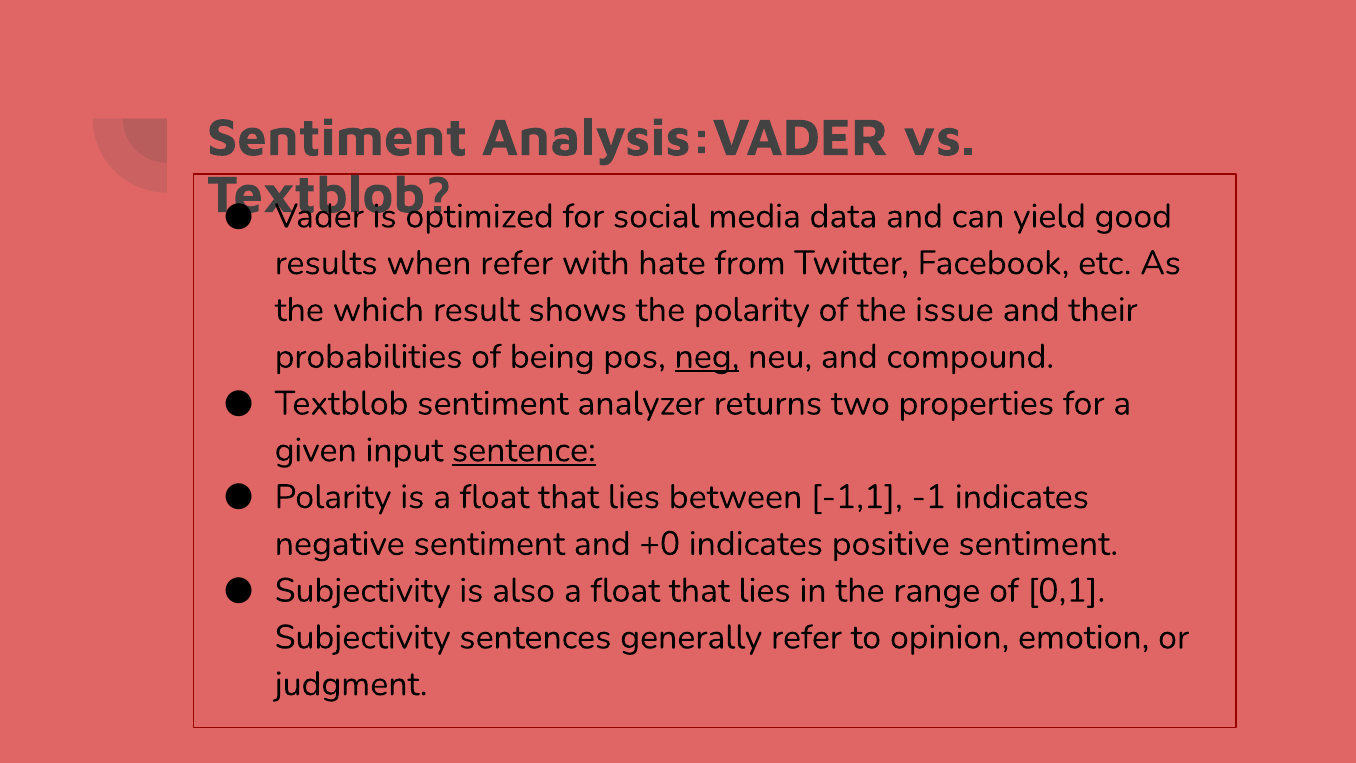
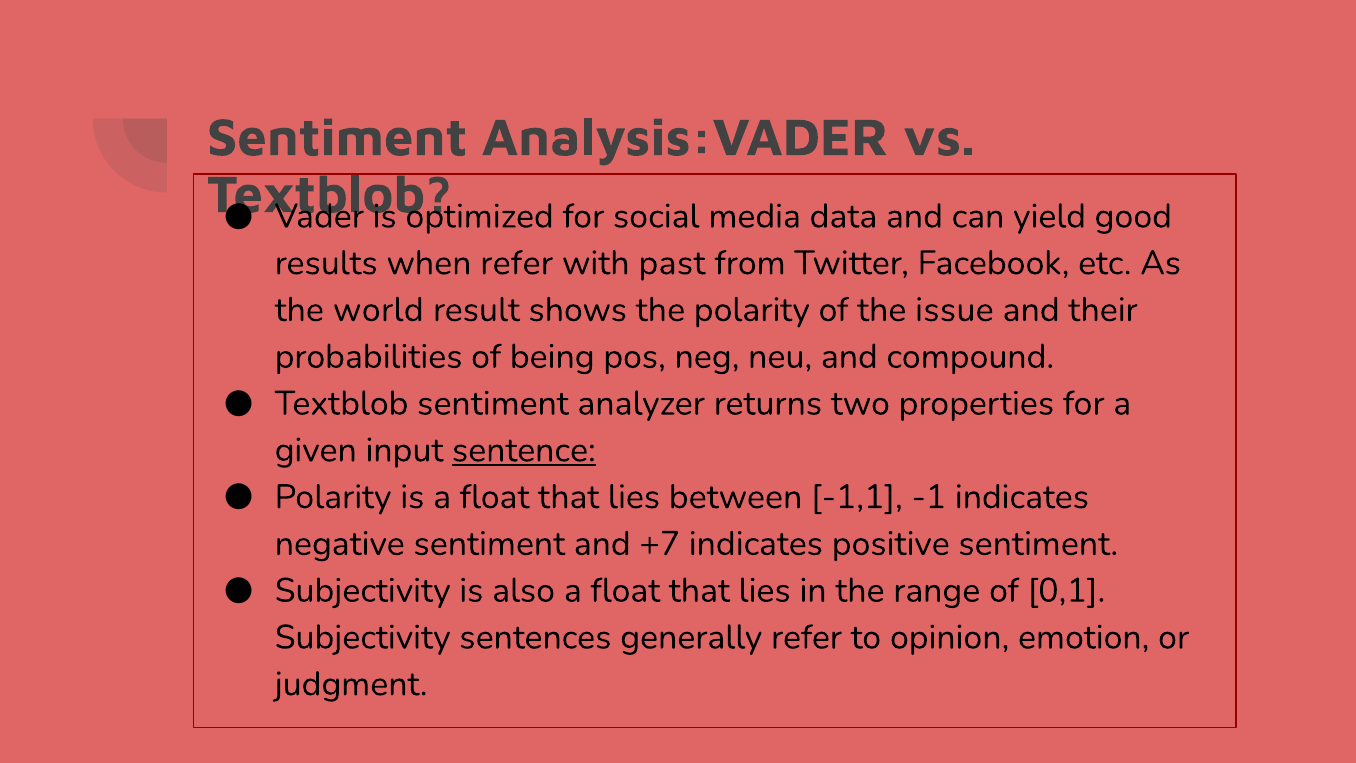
hate: hate -> past (672, 263)
which: which -> world (378, 310)
neg underline: present -> none (707, 356)
+0: +0 -> +7 (660, 544)
